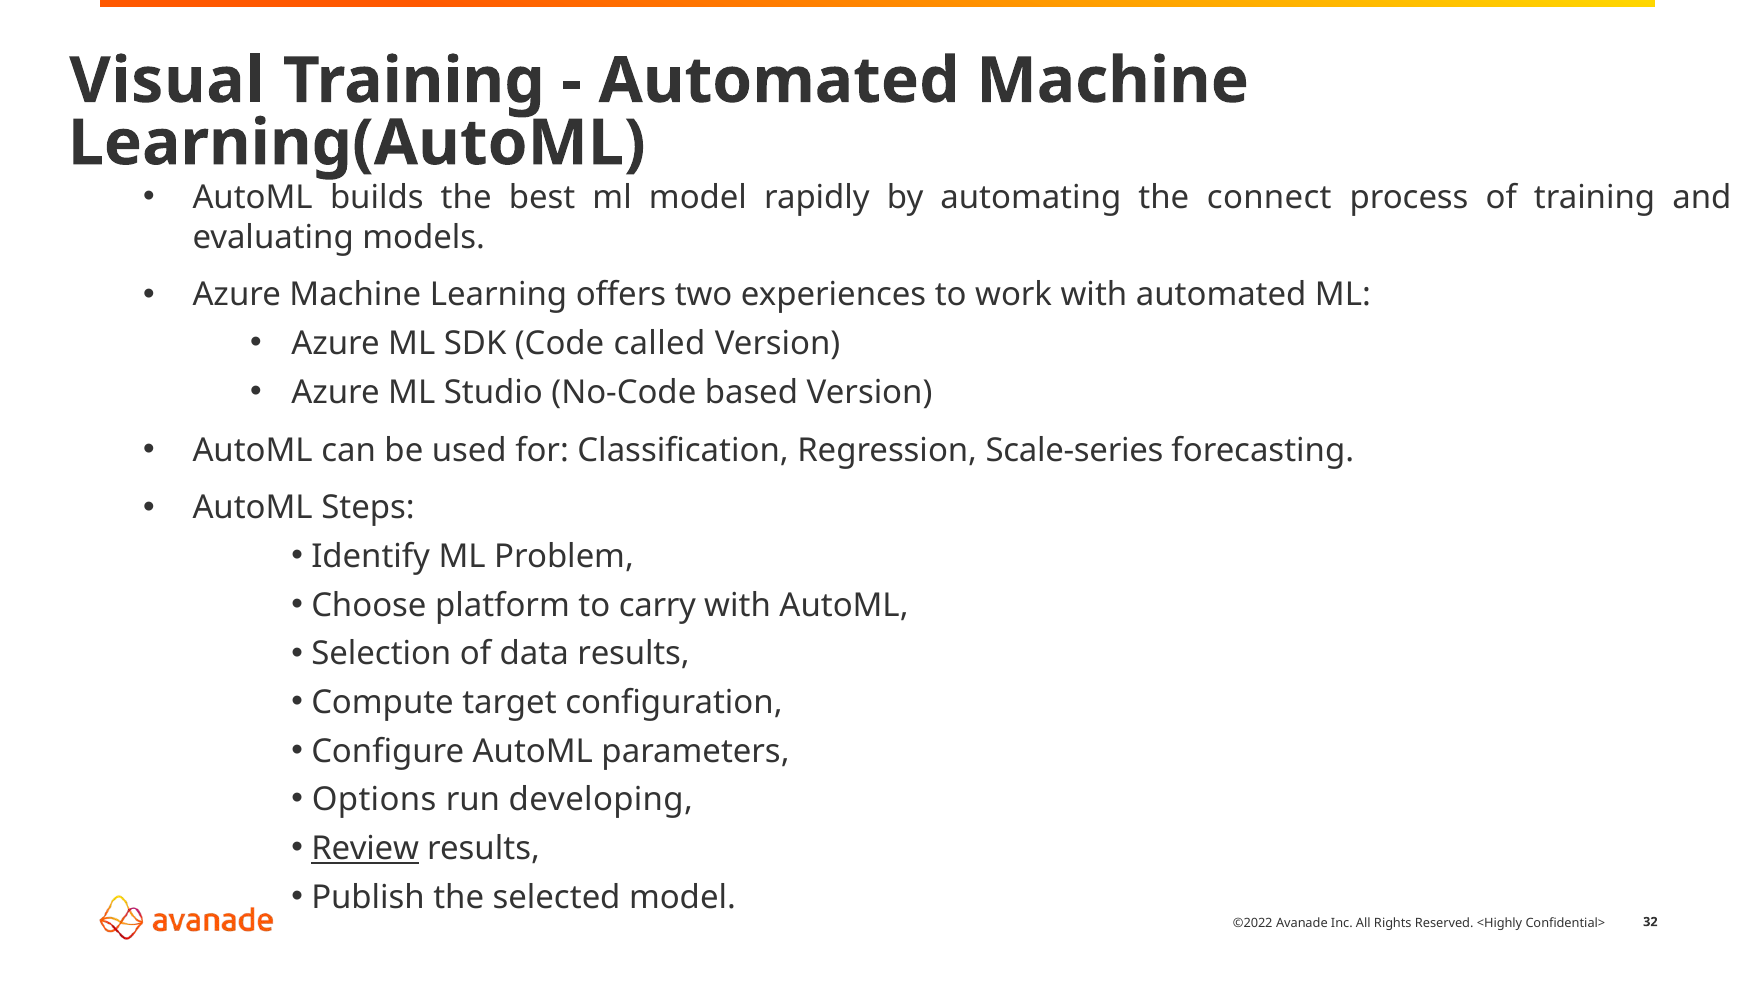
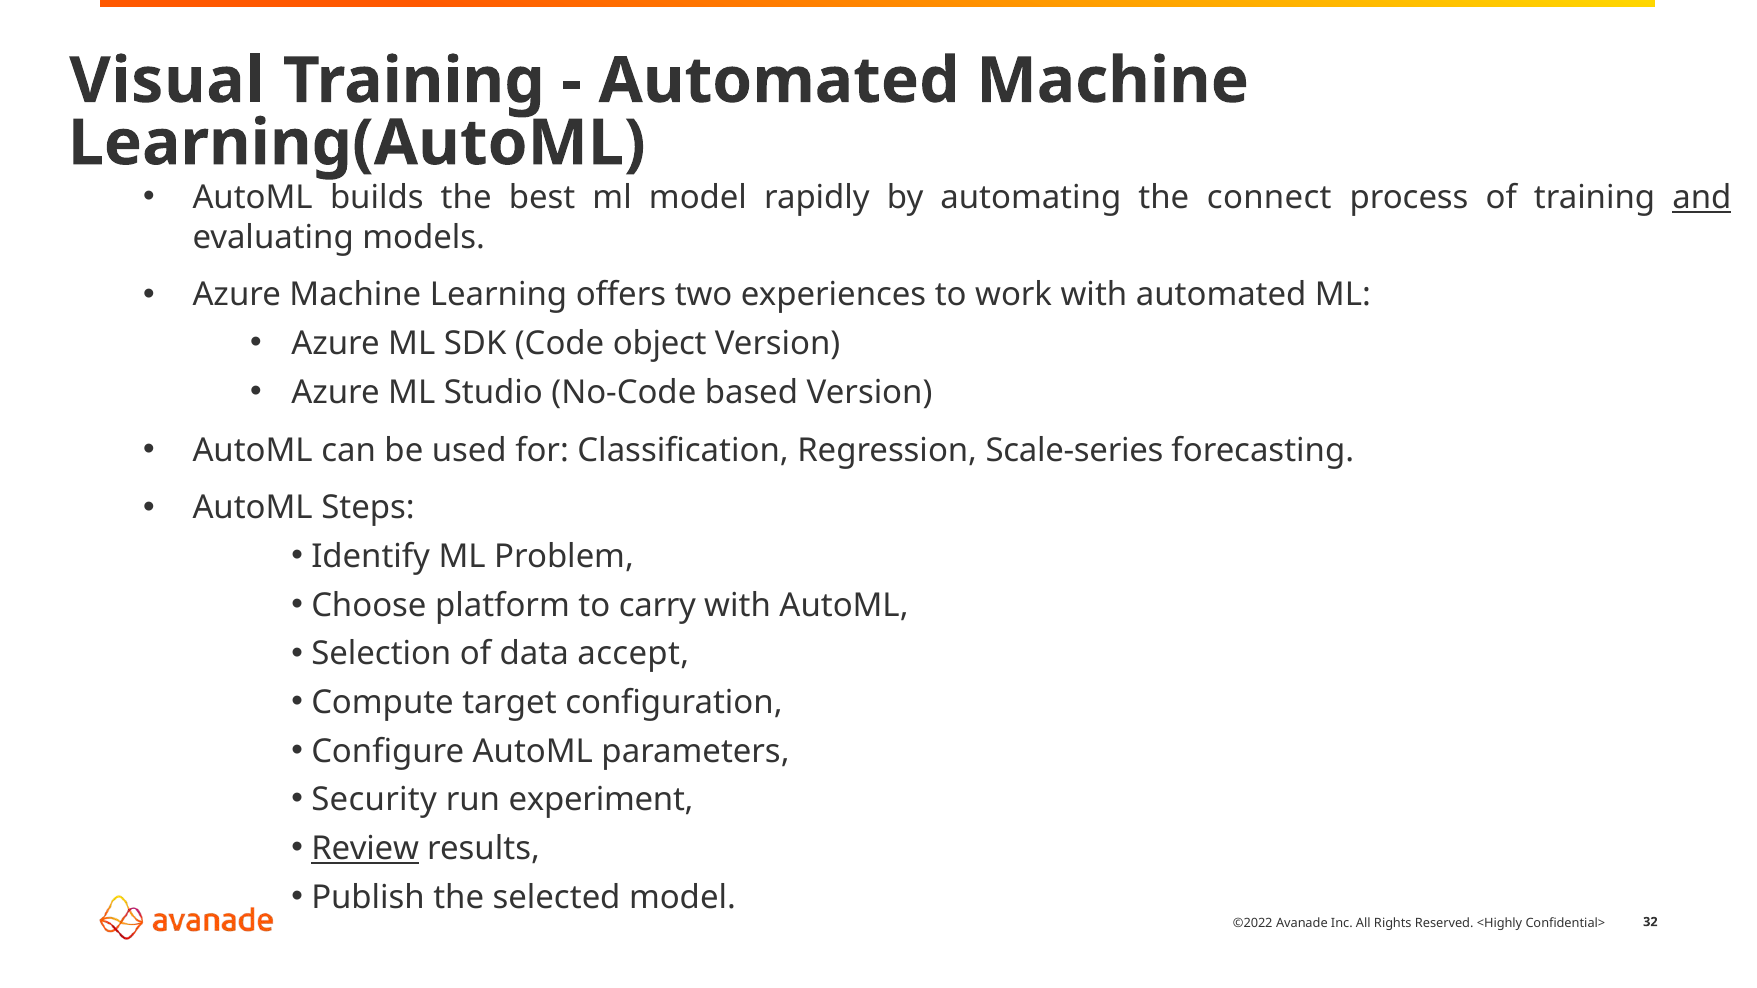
and underline: none -> present (1702, 198)
called: called -> object (660, 344)
data results: results -> accept (633, 654)
Options: Options -> Security (374, 800)
developing: developing -> experiment (601, 800)
